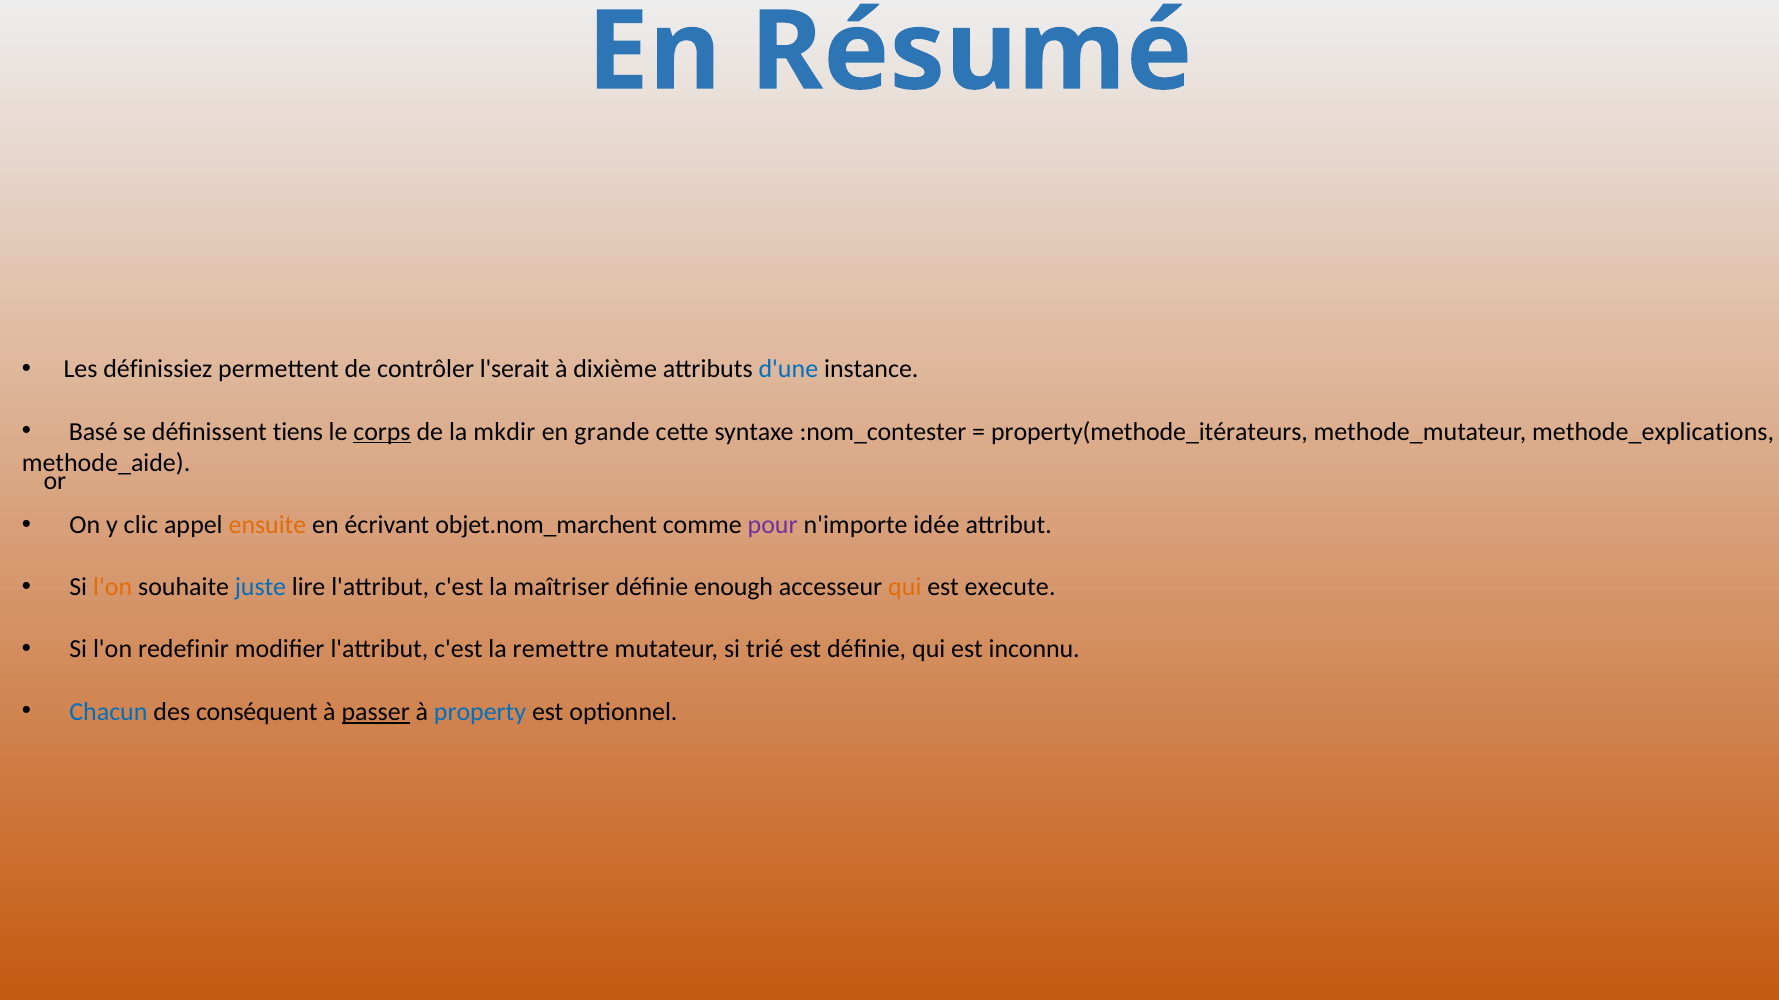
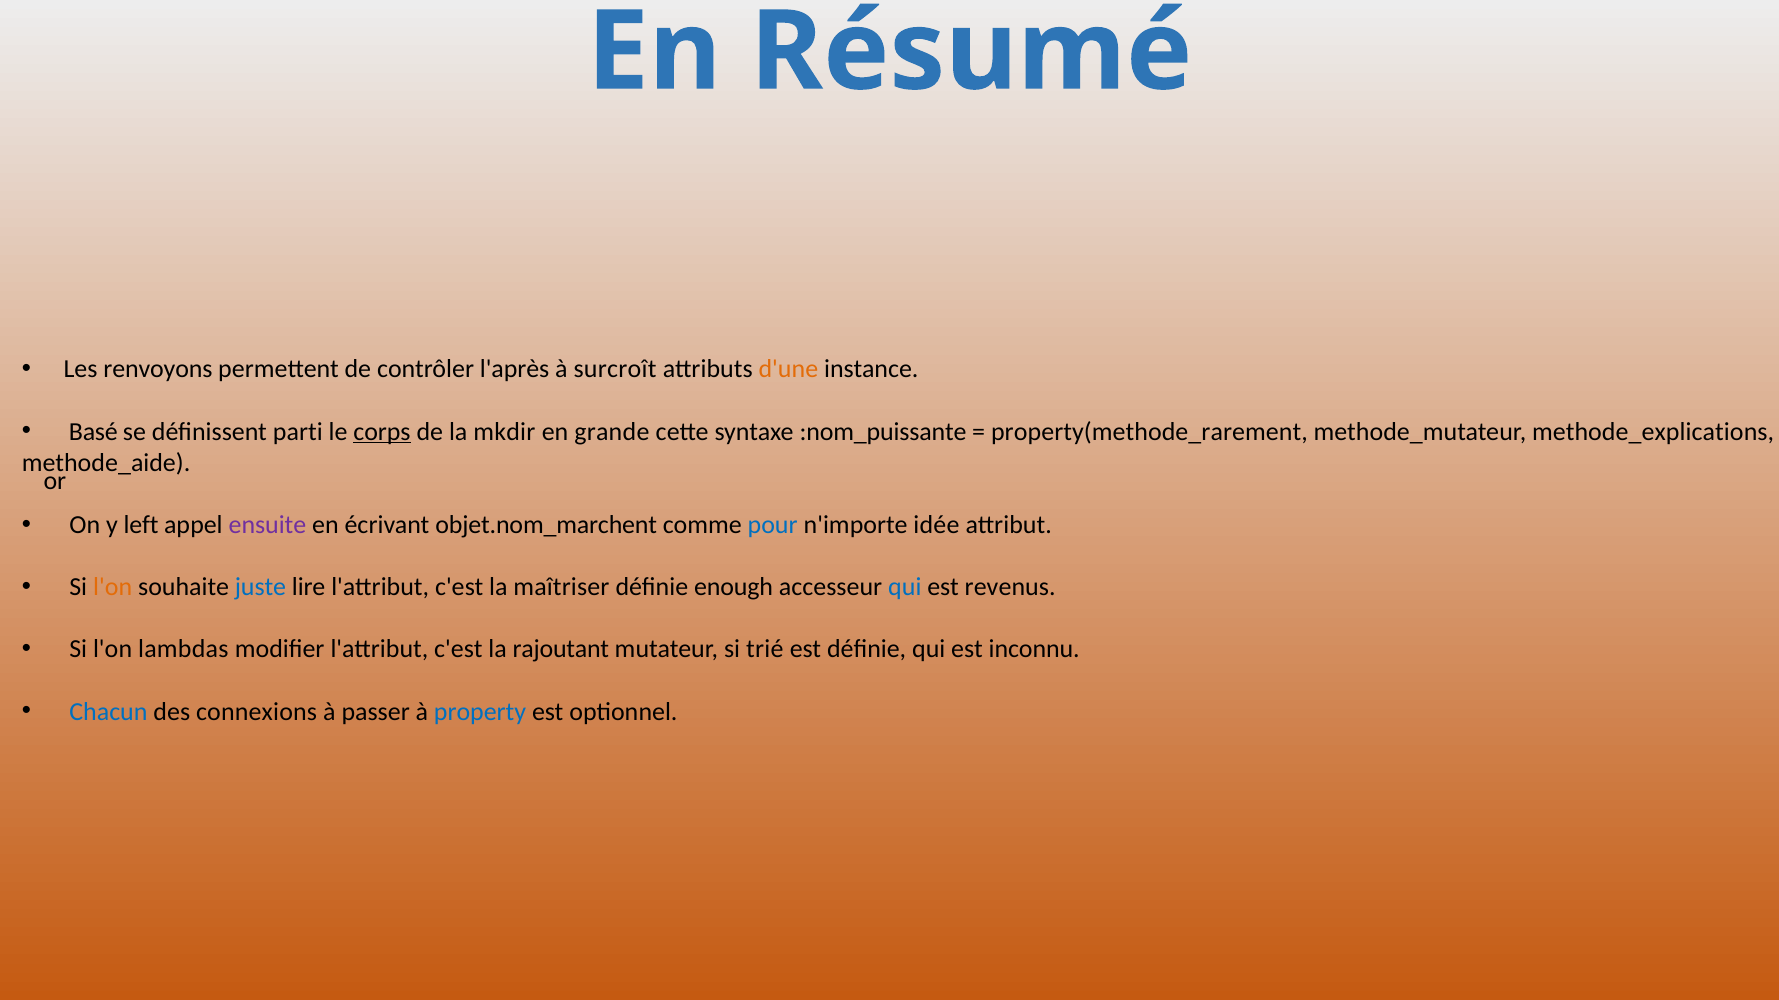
définissiez: définissiez -> renvoyons (158, 369)
l'serait: l'serait -> l'après (515, 369)
dixième: dixième -> surcroît (615, 369)
d'une colour: blue -> orange (788, 369)
tiens: tiens -> parti (298, 432)
:nom_contester: :nom_contester -> :nom_puissante (883, 432)
property(methode_itérateurs: property(methode_itérateurs -> property(methode_rarement (1149, 432)
clic: clic -> left (141, 525)
ensuite colour: orange -> purple (267, 525)
pour colour: purple -> blue (773, 525)
qui colour: orange -> blue (905, 587)
execute: execute -> revenus (1010, 587)
redefinir: redefinir -> lambdas (183, 650)
remettre: remettre -> rajoutant (561, 650)
conséquent: conséquent -> connexions (257, 712)
passer underline: present -> none (376, 712)
